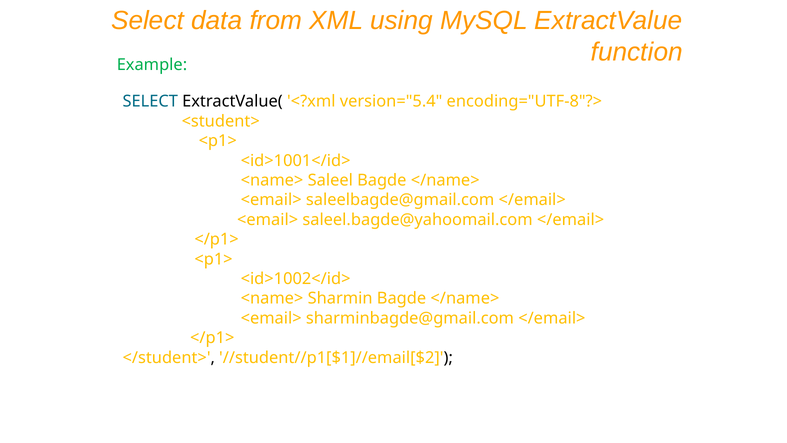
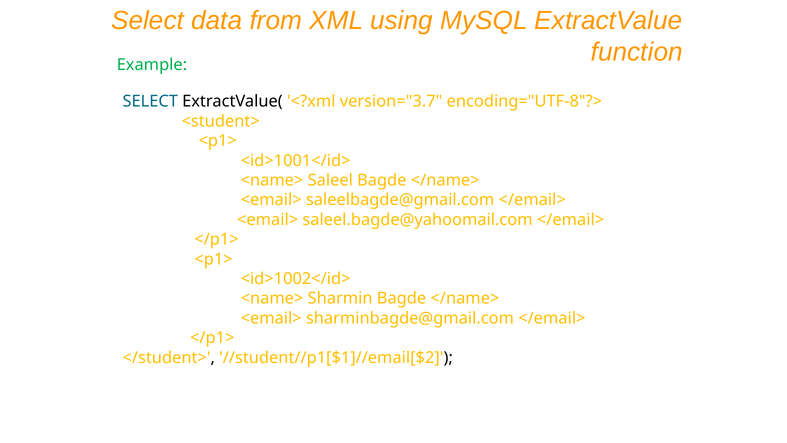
version="5.4: version="5.4 -> version="3.7 (391, 101)
